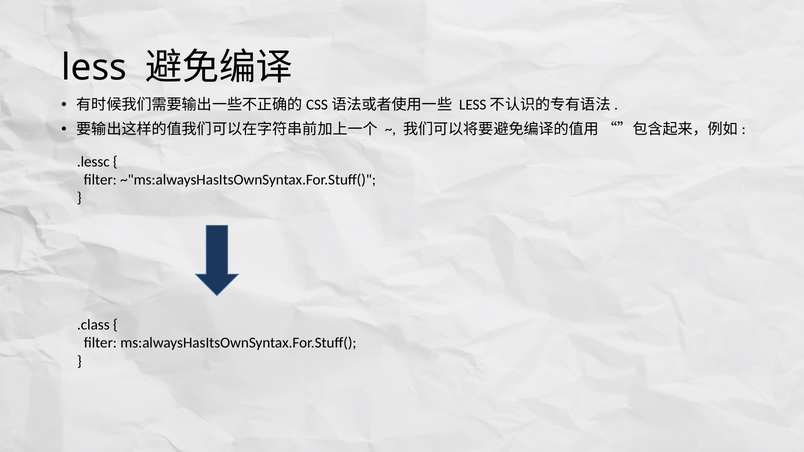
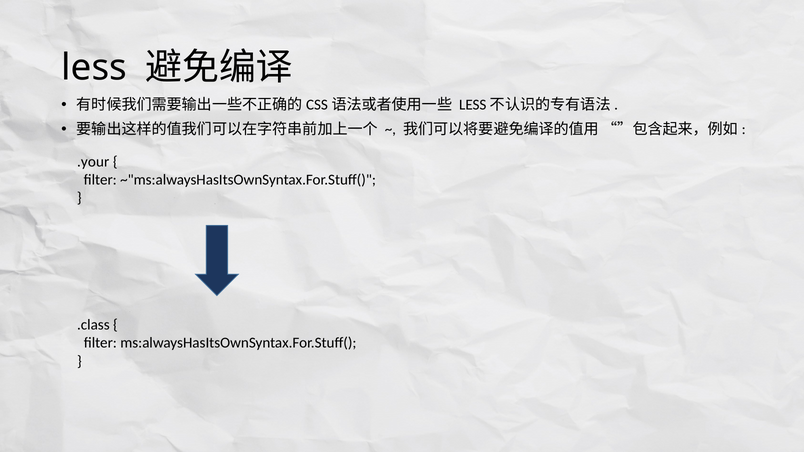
.lessc: .lessc -> .your (93, 162)
